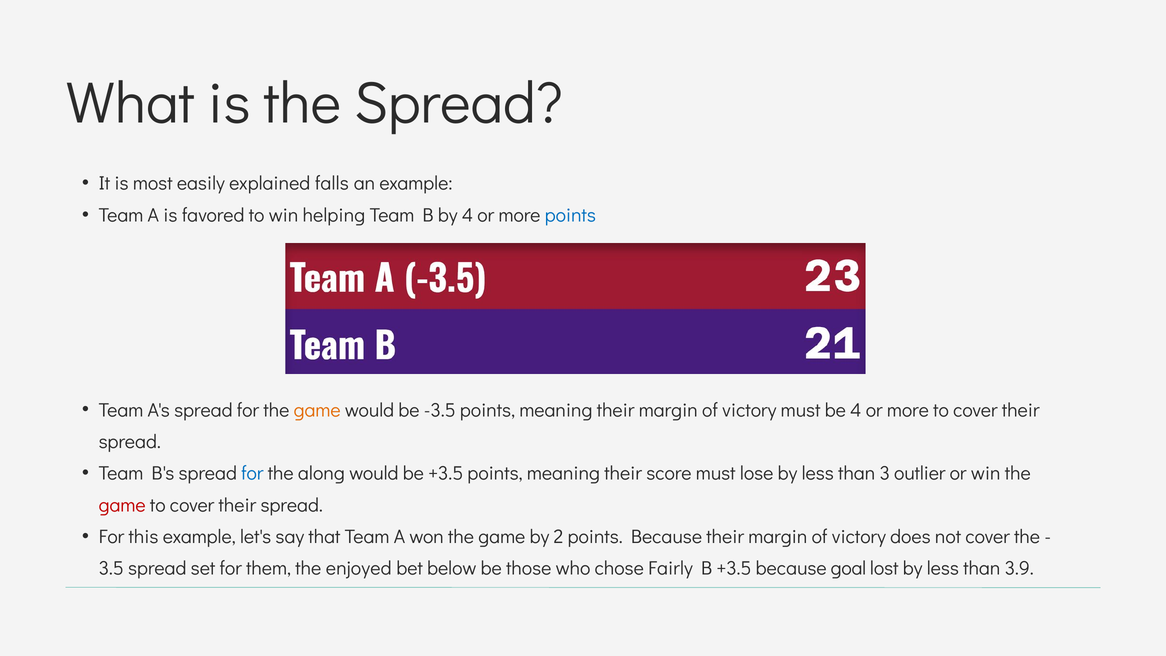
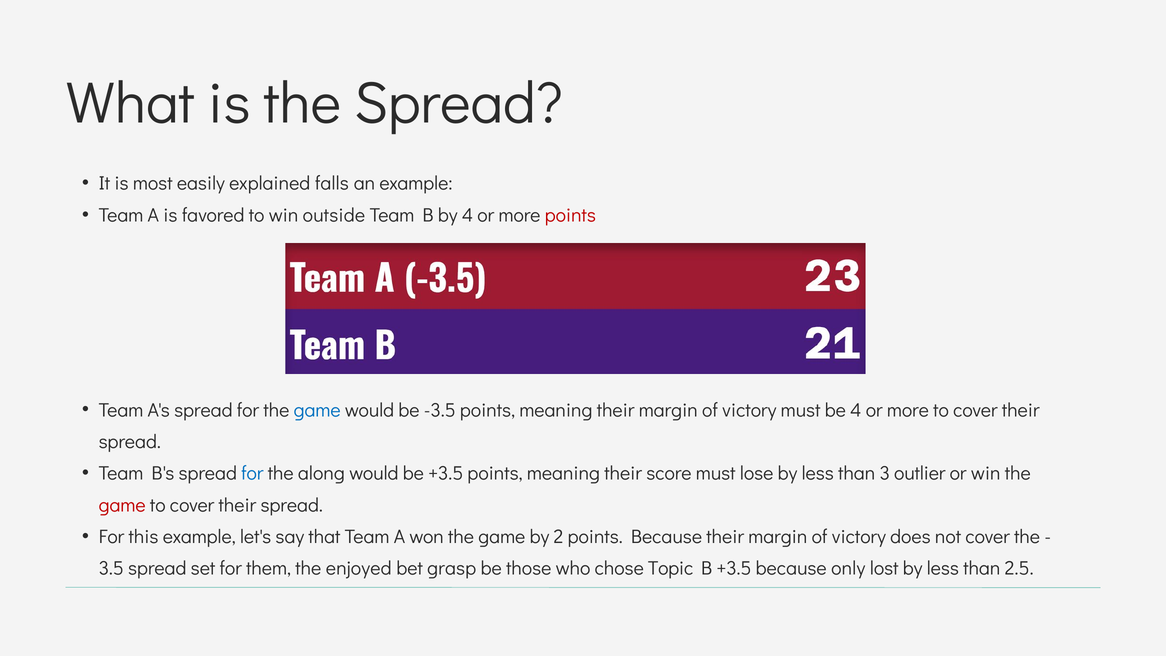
helping: helping -> outside (334, 215)
points colour: blue -> red (570, 215)
game colour: orange -> blue (317, 410)
below: below -> grasp (452, 568)
Fairly: Fairly -> Topic (671, 568)
goal: goal -> only (848, 568)
3.9: 3.9 -> 2.5 (1019, 568)
